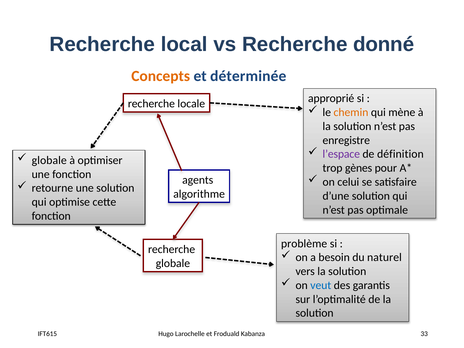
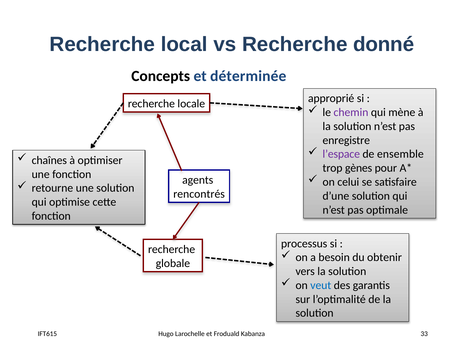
Concepts colour: orange -> black (161, 76)
chemin colour: orange -> purple (351, 112)
définition: définition -> ensemble (400, 154)
globale: globale -> chaînes (49, 160)
algorithme: algorithme -> rencontrés (199, 194)
problème: problème -> processus (304, 244)
naturel: naturel -> obtenir (385, 257)
